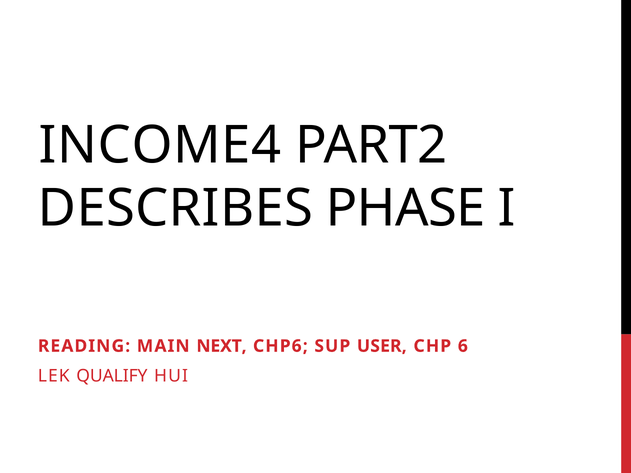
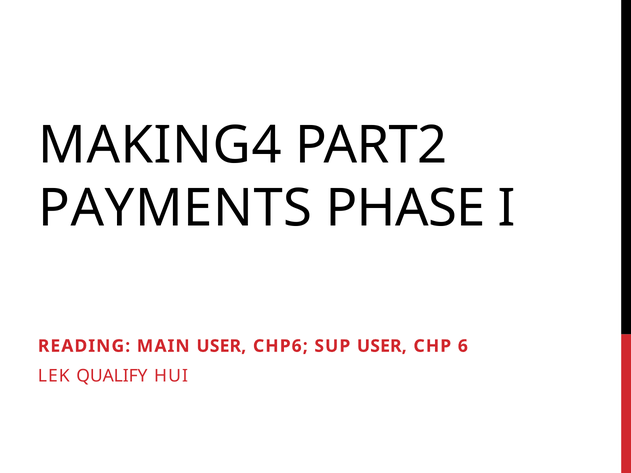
INCOME4: INCOME4 -> MAKING4 (160, 146)
DESCRIBES: DESCRIBES -> PAYMENTS (175, 209)
MAIN NEXT: NEXT -> USER (221, 346)
